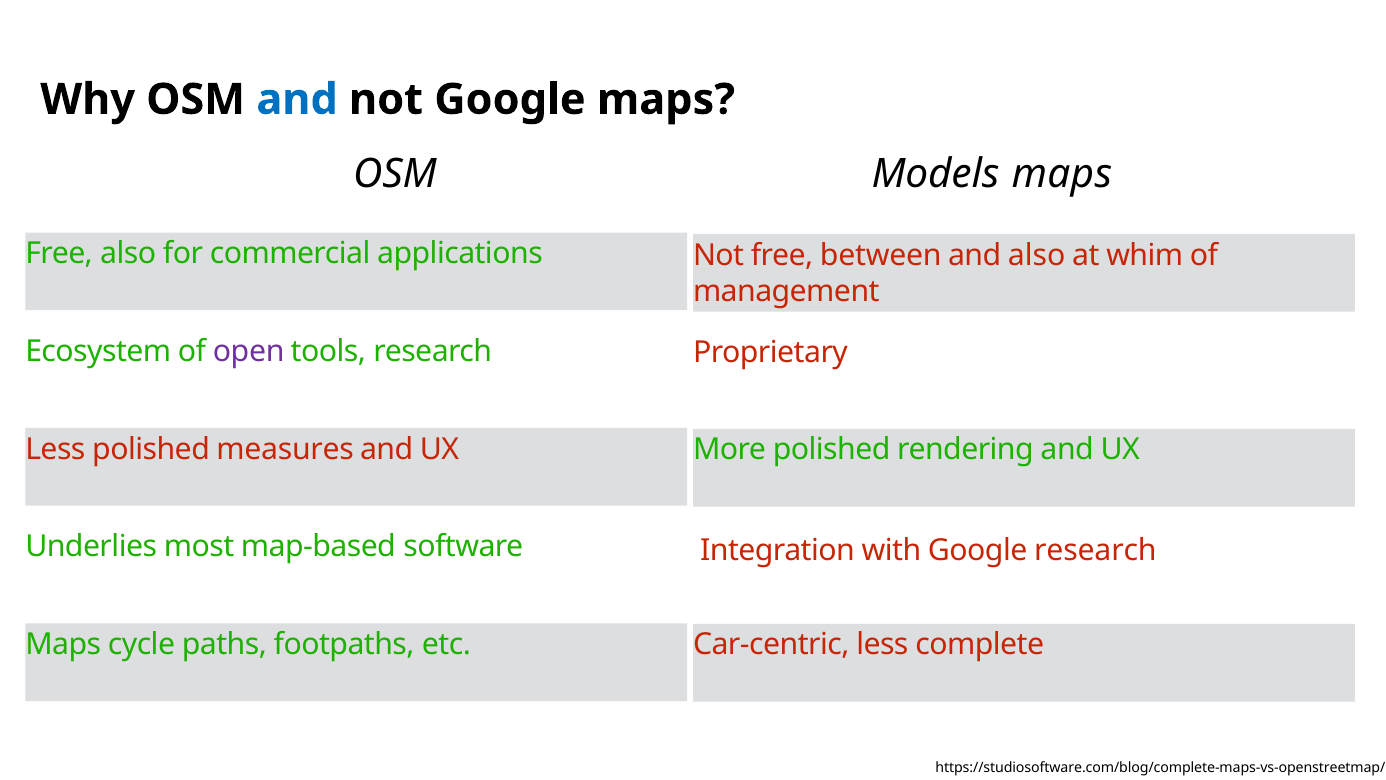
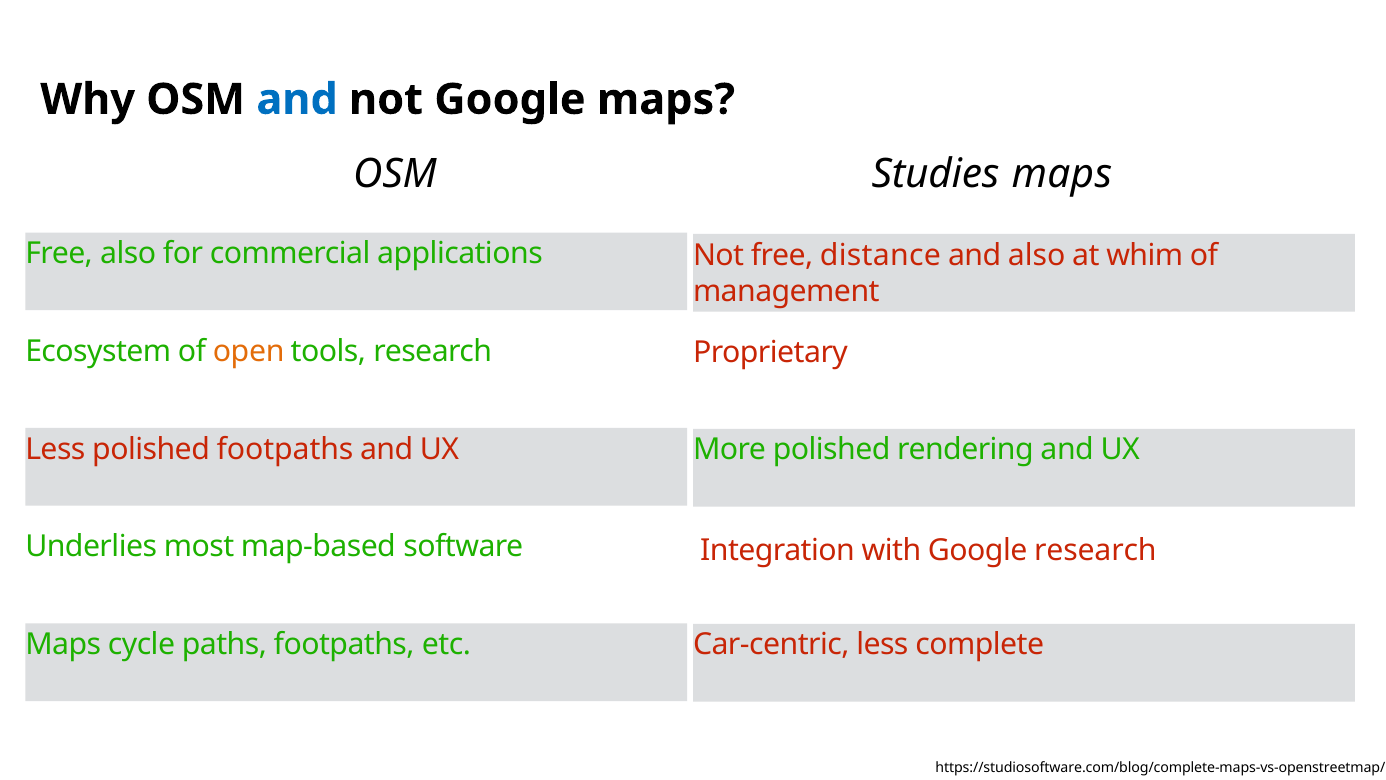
Models: Models -> Studies (935, 174)
between: between -> distance (880, 255)
open colour: purple -> orange (249, 351)
polished measures: measures -> footpaths (285, 449)
